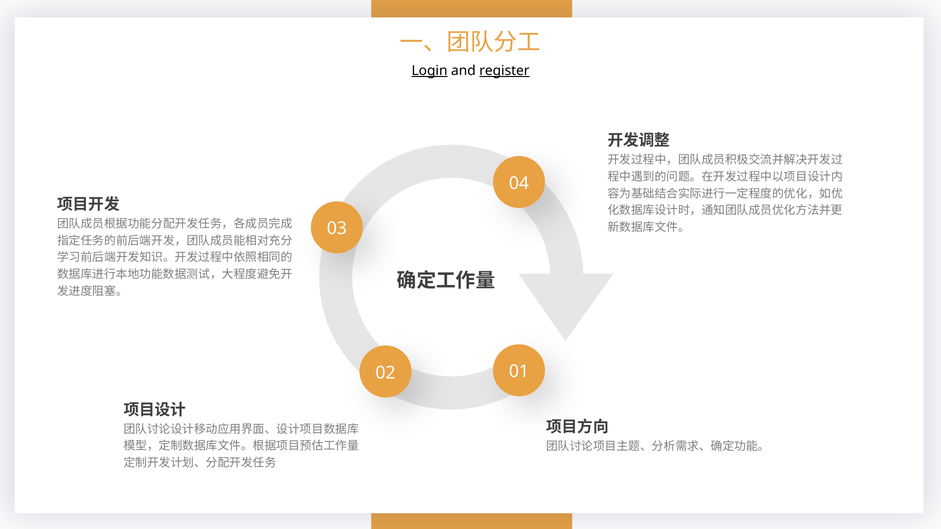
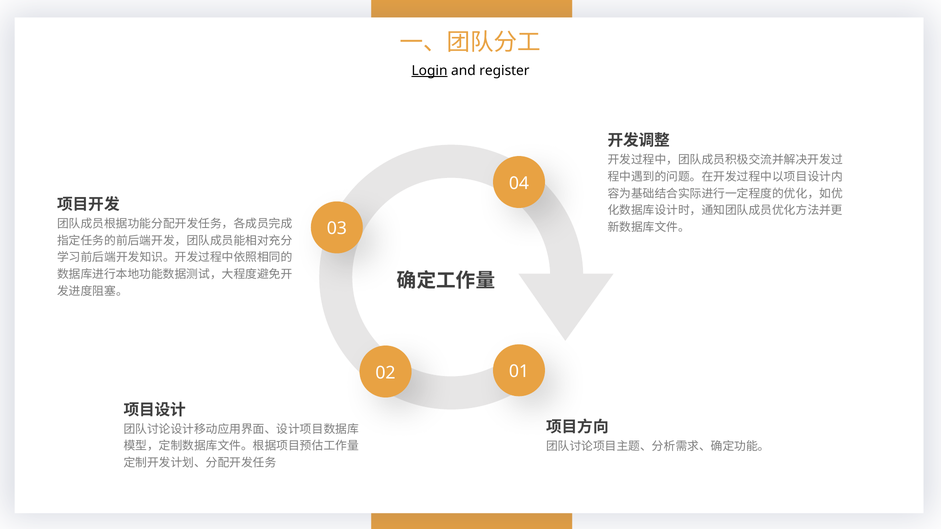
register underline: present -> none (504, 71)
